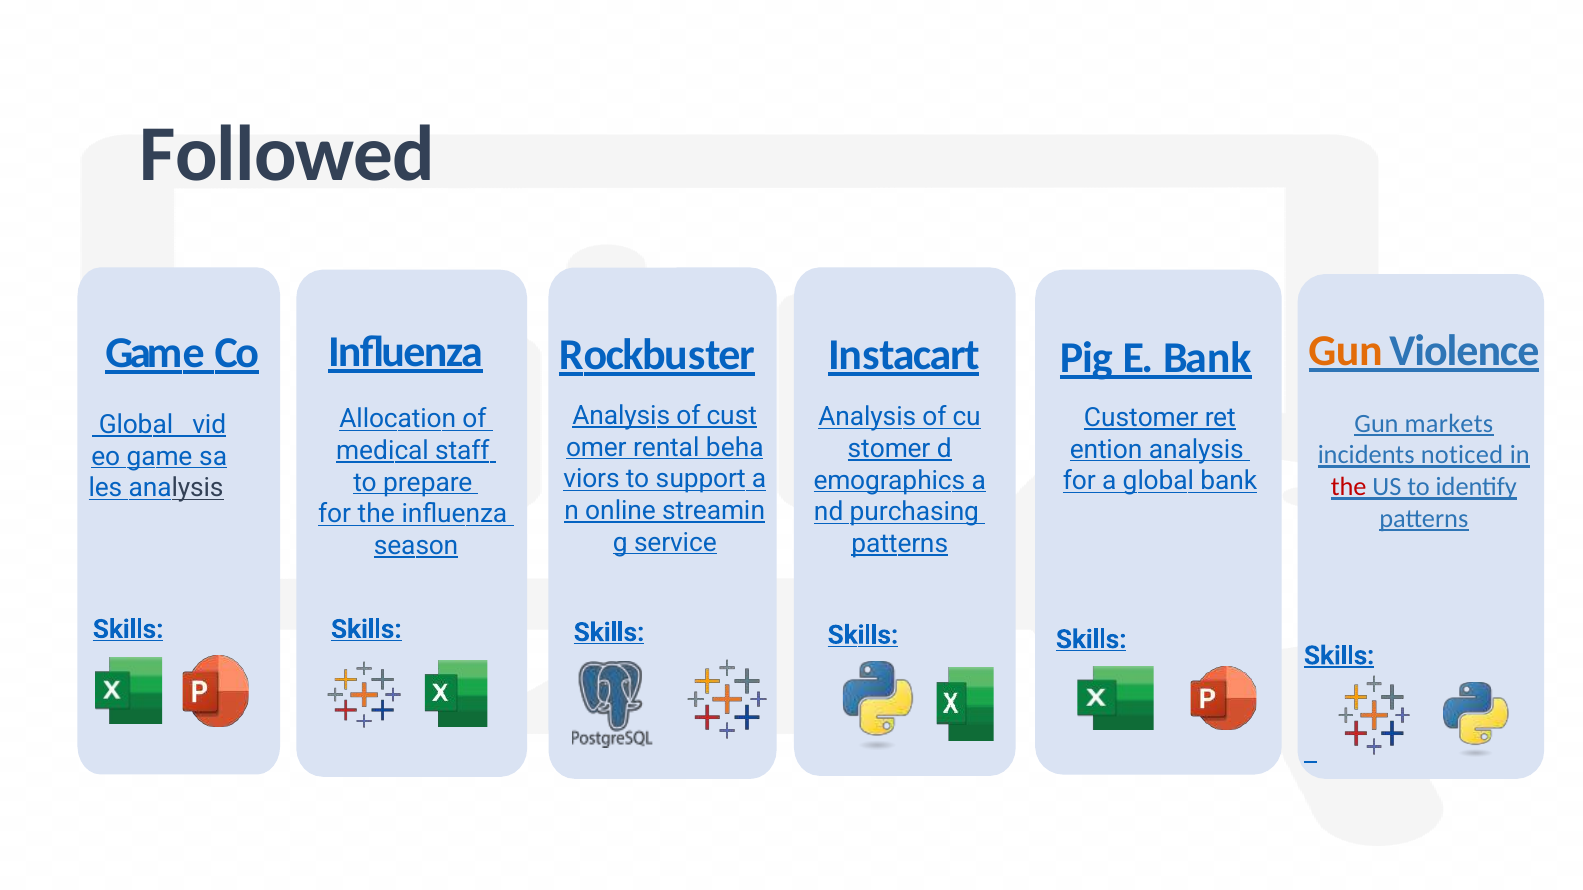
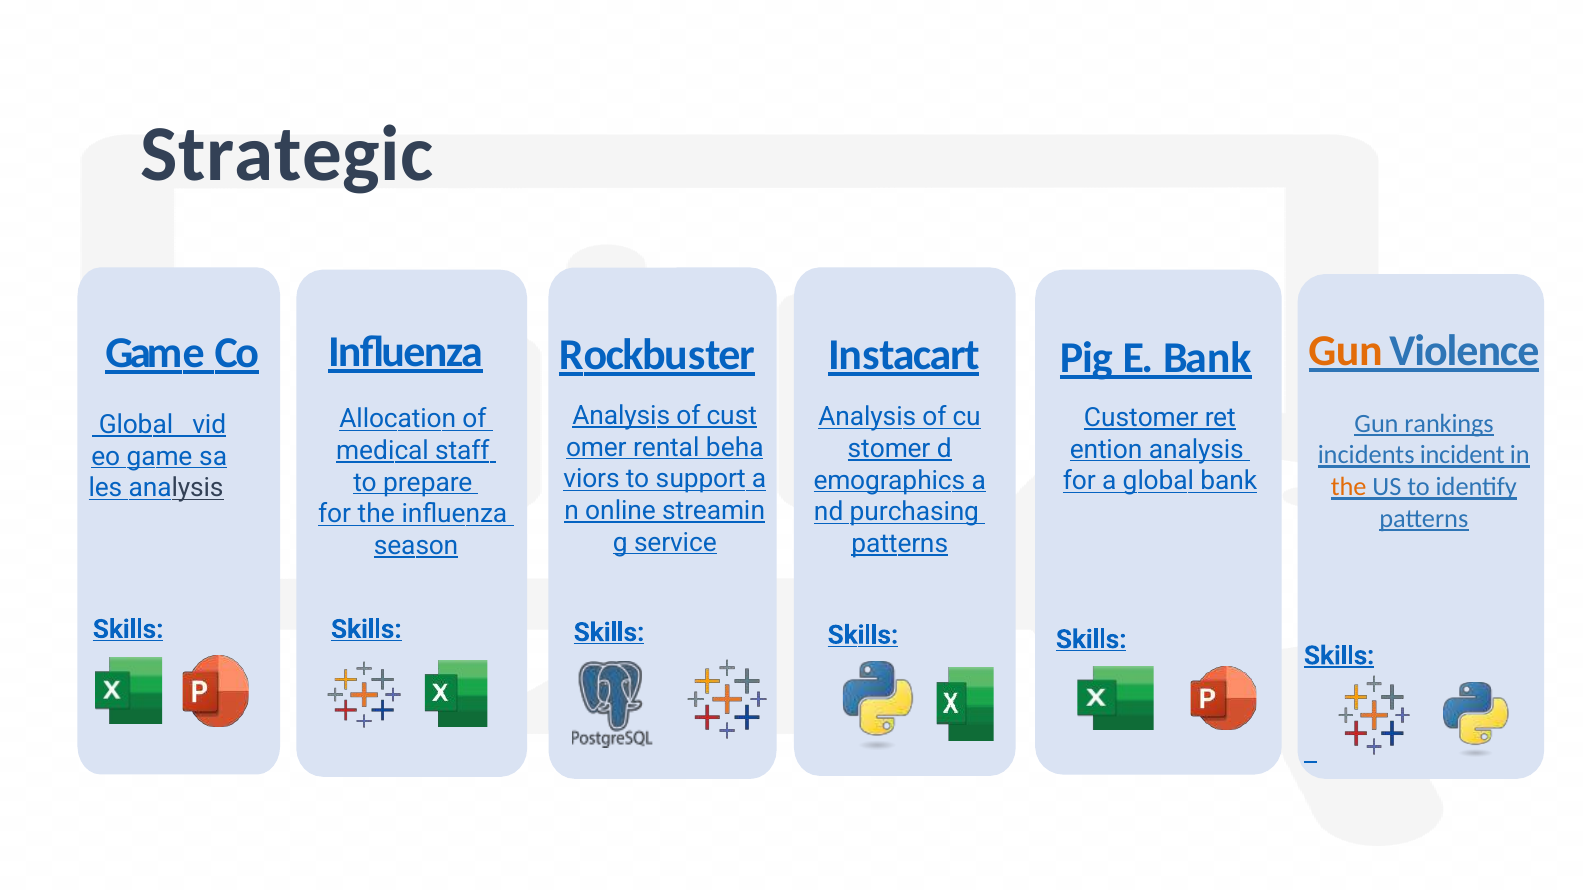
Followed: Followed -> Strategic (287, 154)
markets: markets -> rankings (1449, 424)
noticed: noticed -> incident (1462, 455)
the colour: red -> orange (1349, 487)
